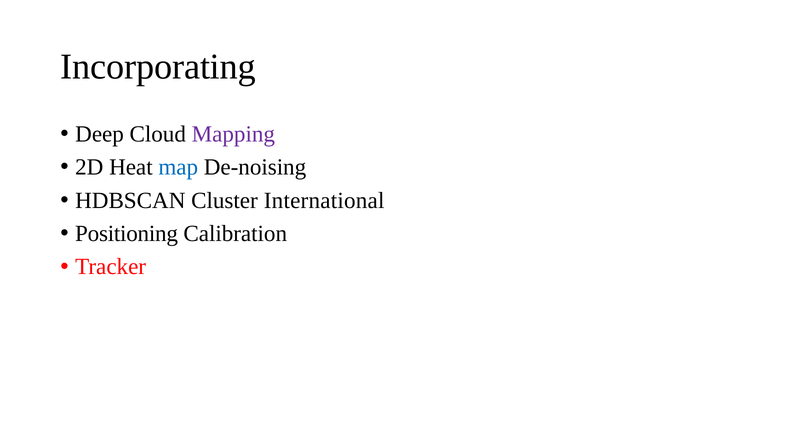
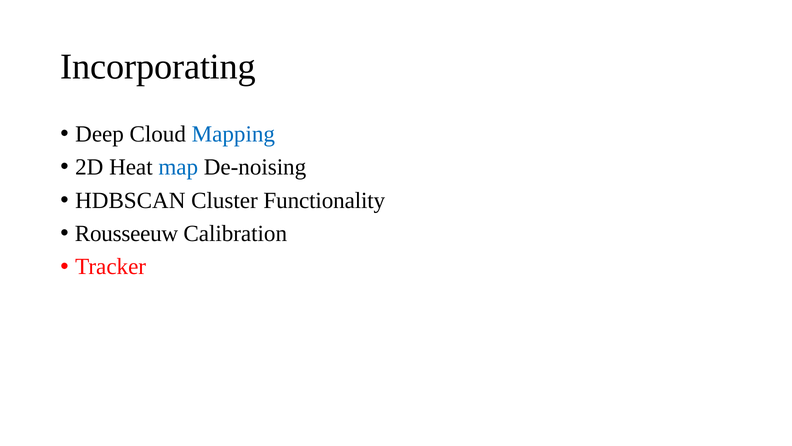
Mapping colour: purple -> blue (233, 134)
International: International -> Functionality (324, 200)
Positioning: Positioning -> Rousseeuw (127, 233)
